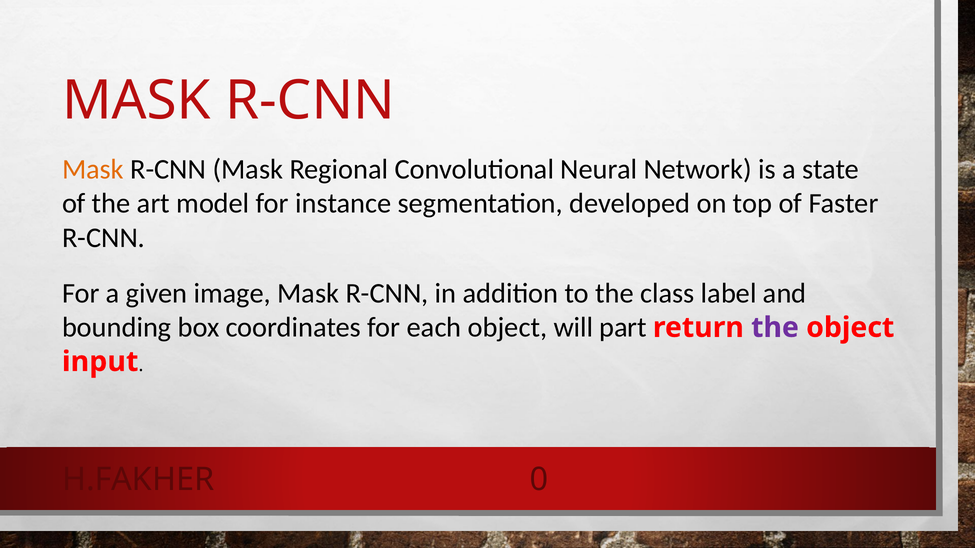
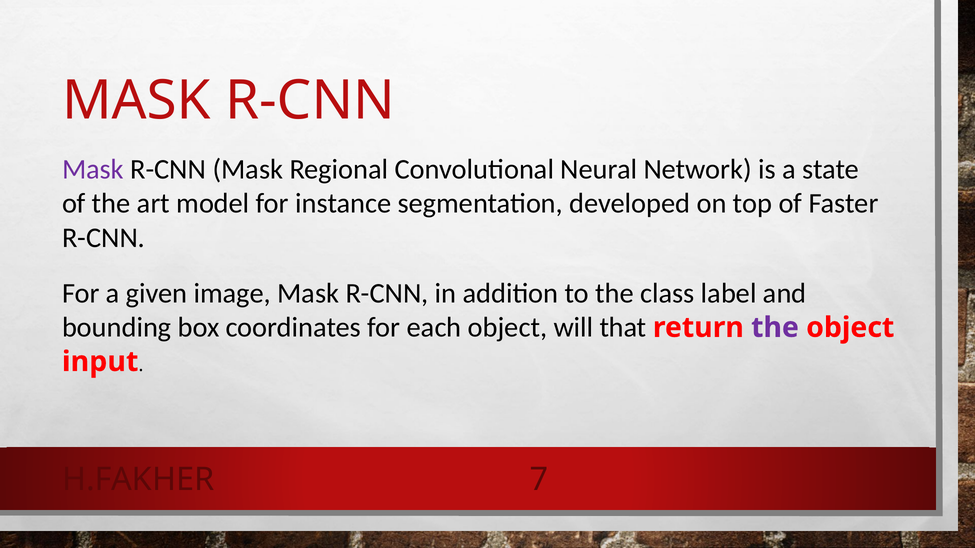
Mask colour: orange -> purple (93, 170)
part: part -> that (623, 328)
0: 0 -> 7 (539, 480)
